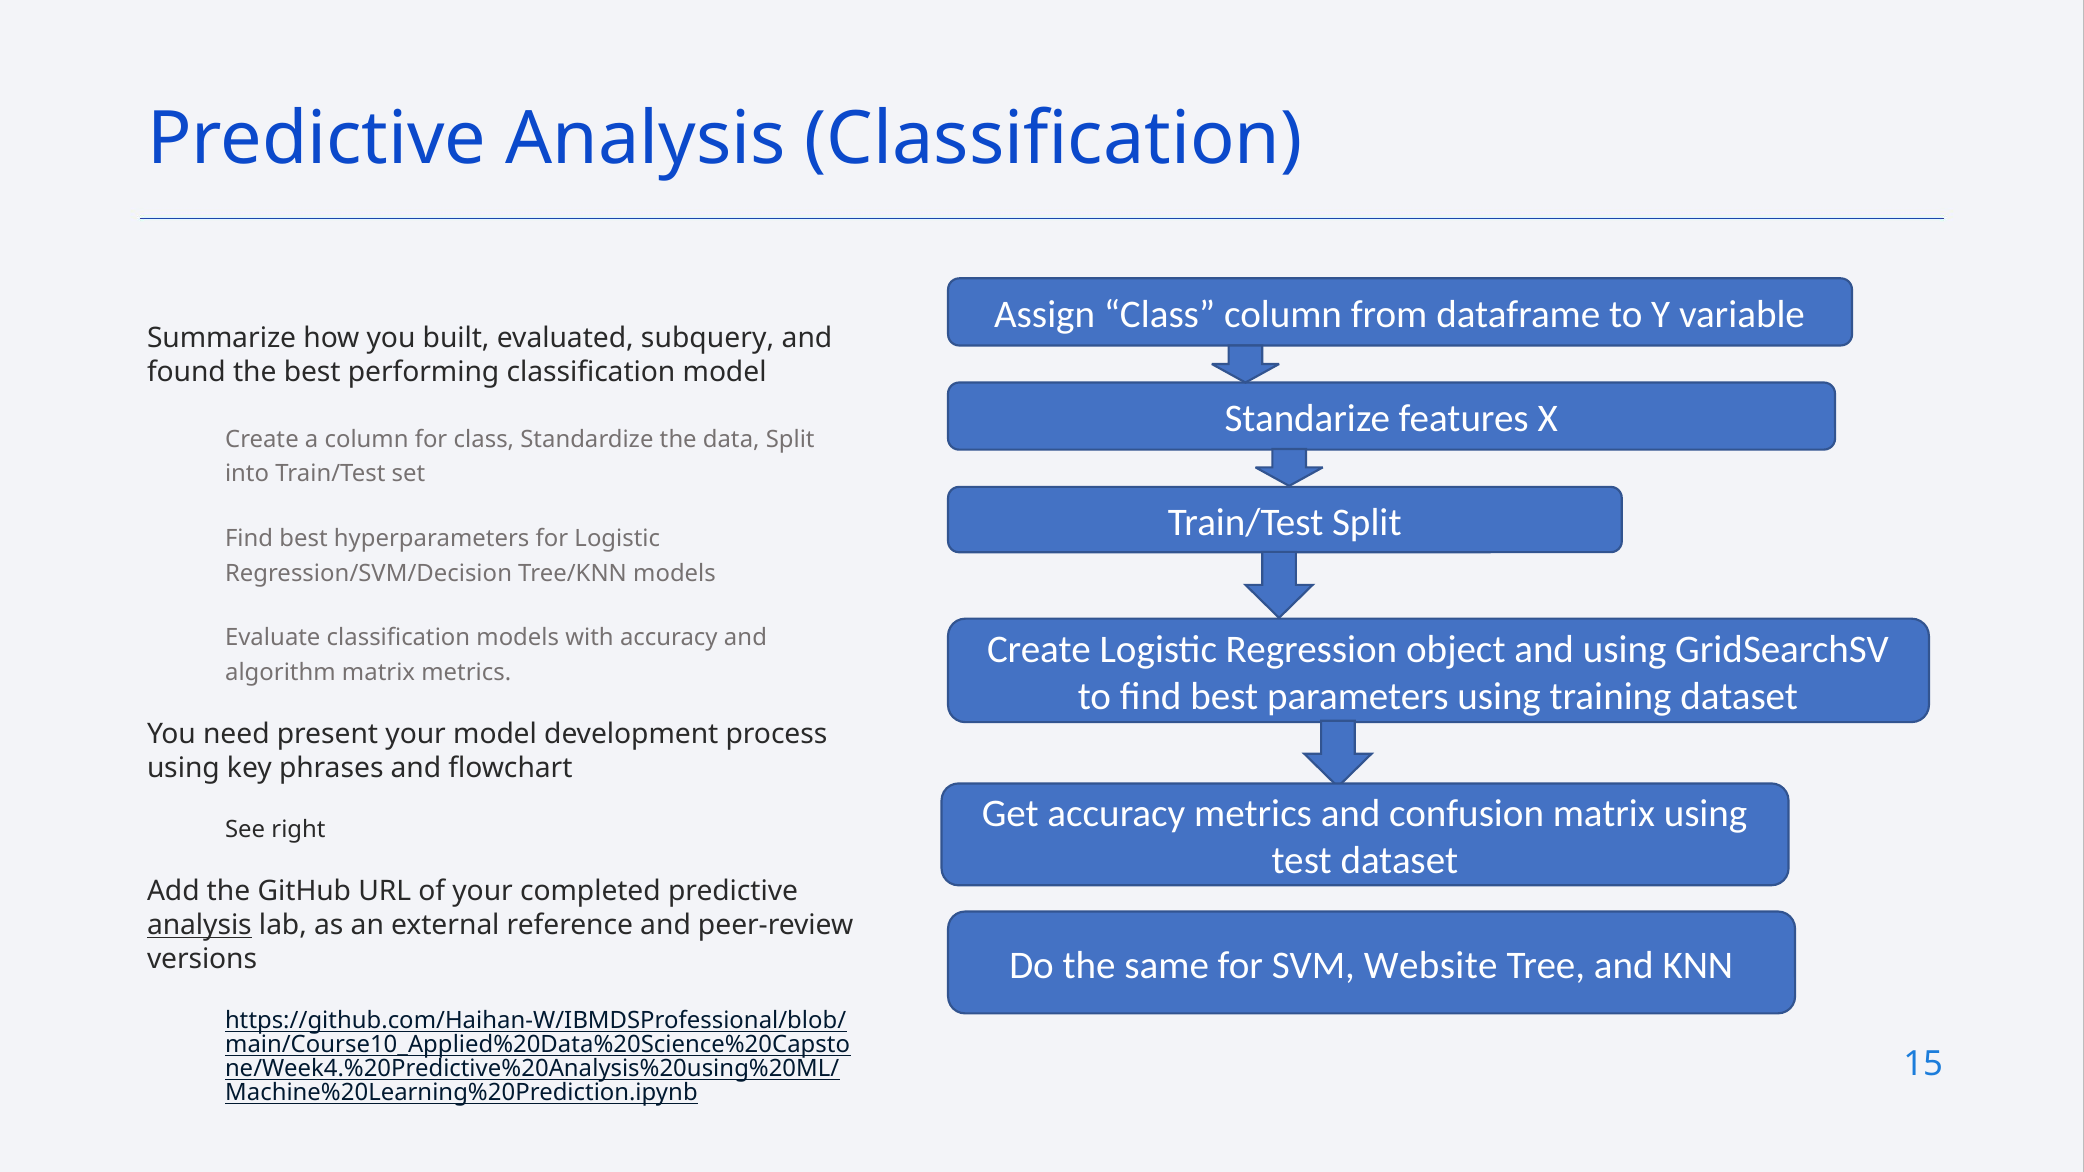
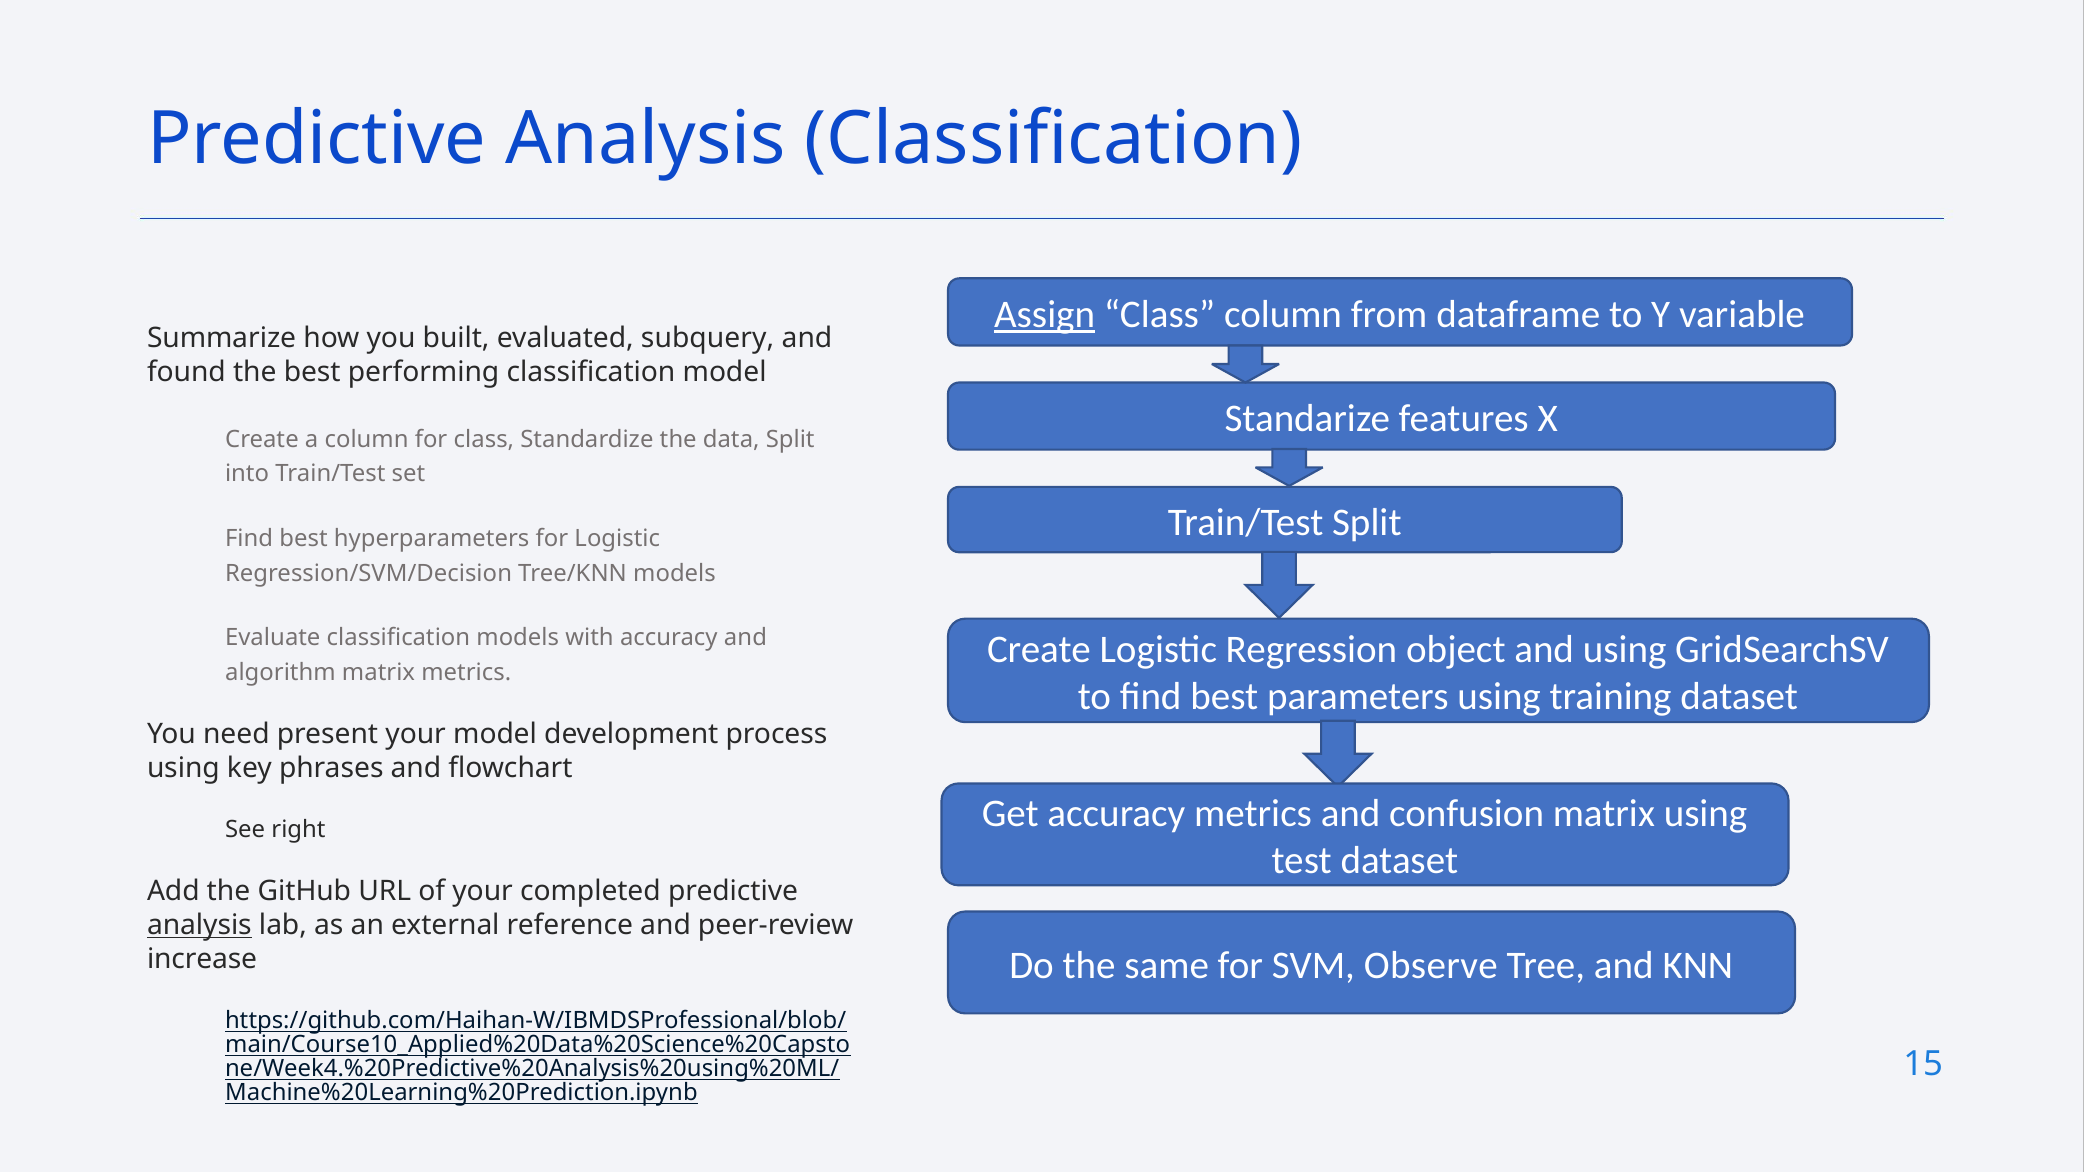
Assign underline: none -> present (1045, 315)
Website: Website -> Observe (1431, 965)
versions: versions -> increase (202, 960)
